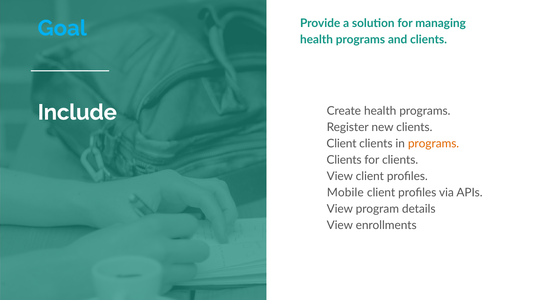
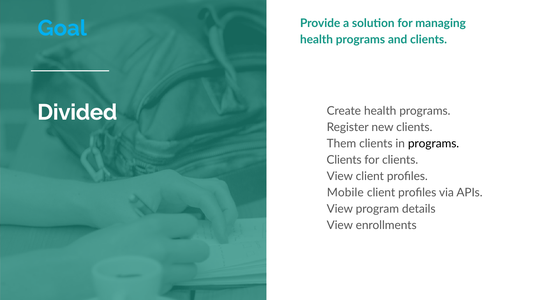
Include: Include -> Divided (77, 112)
Client: Client -> Them (341, 143)
programs colour: orange -> black (434, 143)
